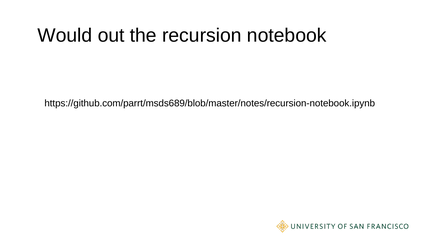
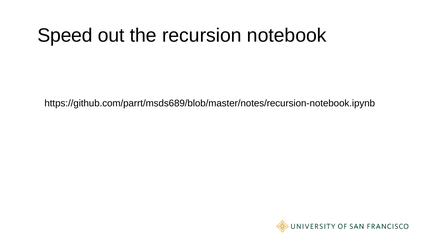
Would: Would -> Speed (65, 35)
